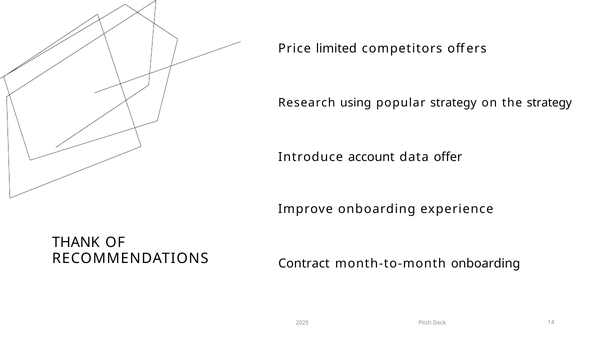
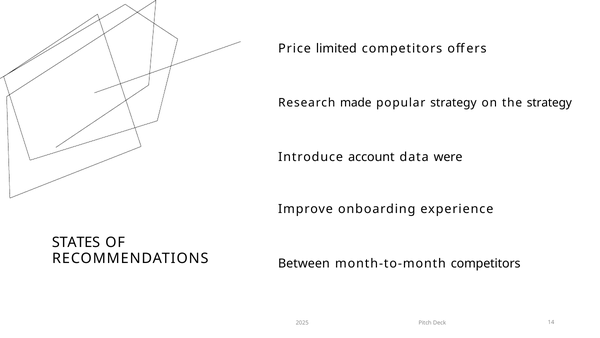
using: using -> made (356, 102)
offer: offer -> were (448, 157)
THANK: THANK -> STATES (76, 242)
Contract: Contract -> Between (304, 263)
month-to-month onboarding: onboarding -> competitors (486, 263)
